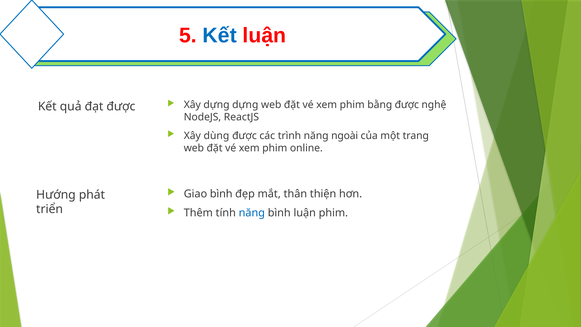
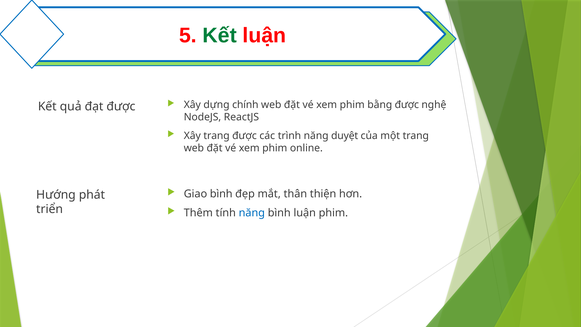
Kết colour: blue -> green (220, 36)
dựng dựng: dựng -> chính (245, 105)
Xây dùng: dùng -> trang (217, 136)
ngoài: ngoài -> duyệt (345, 136)
